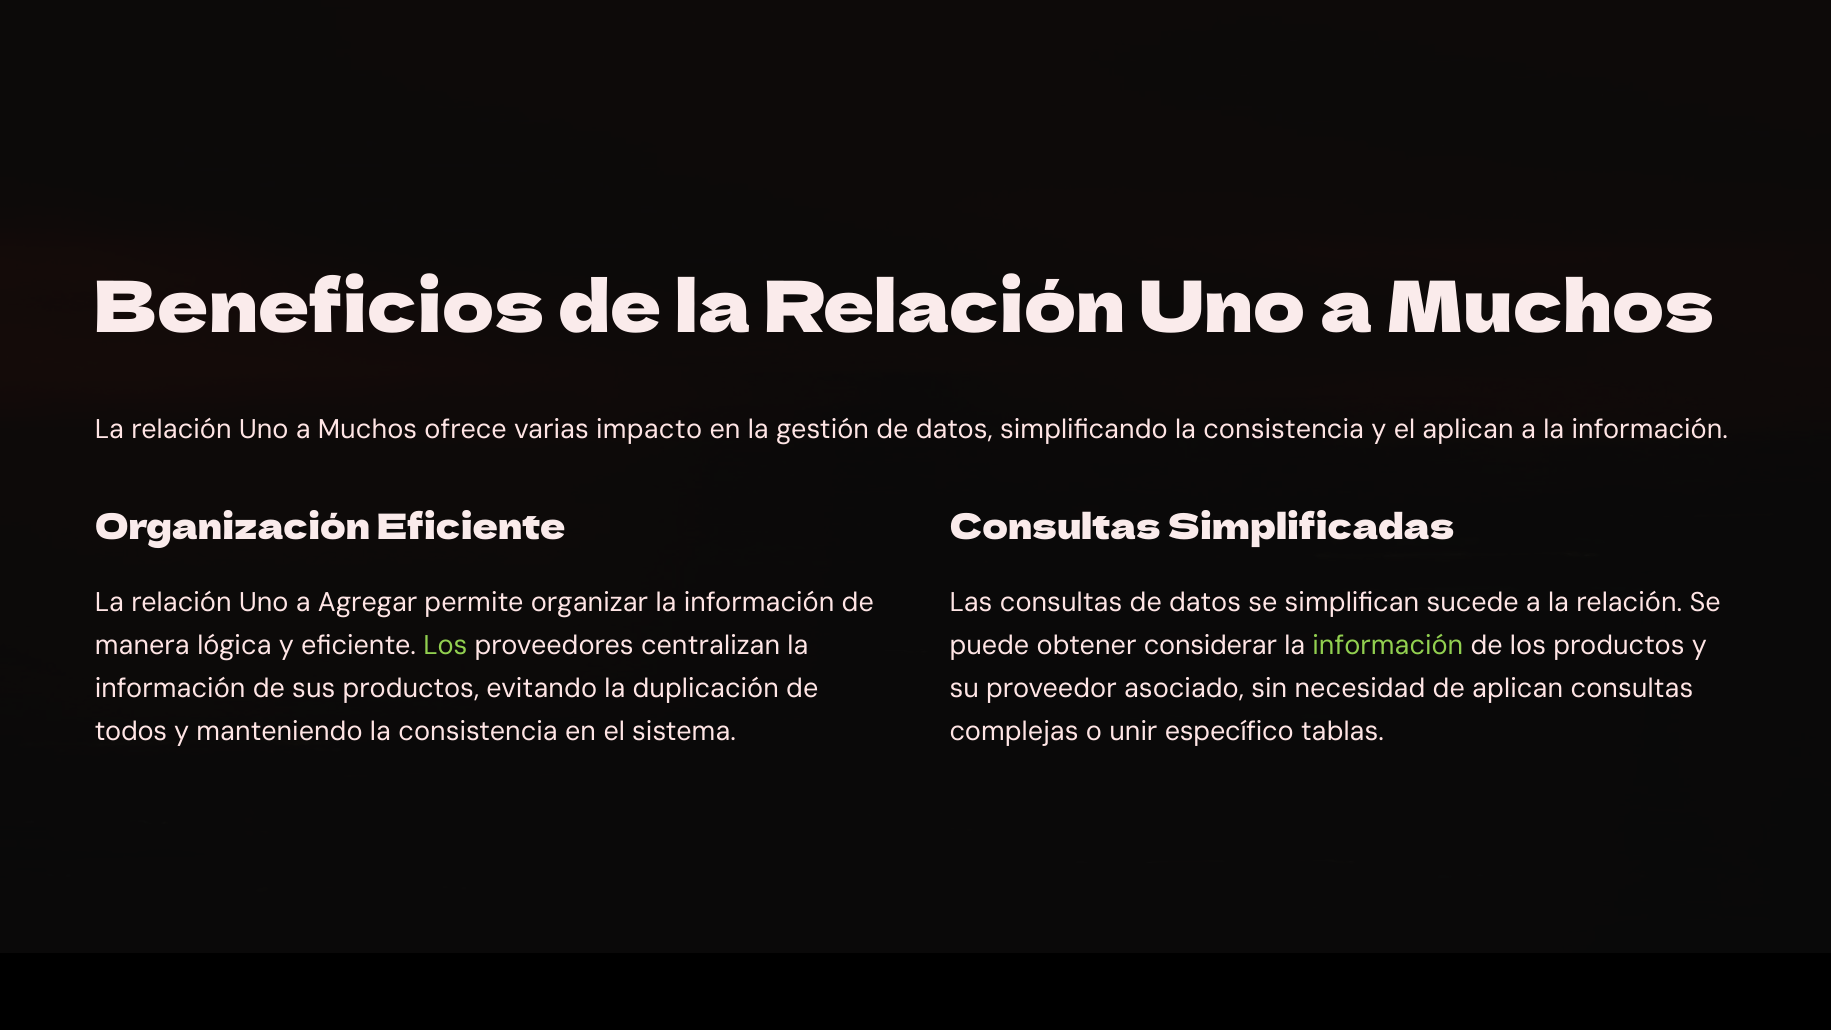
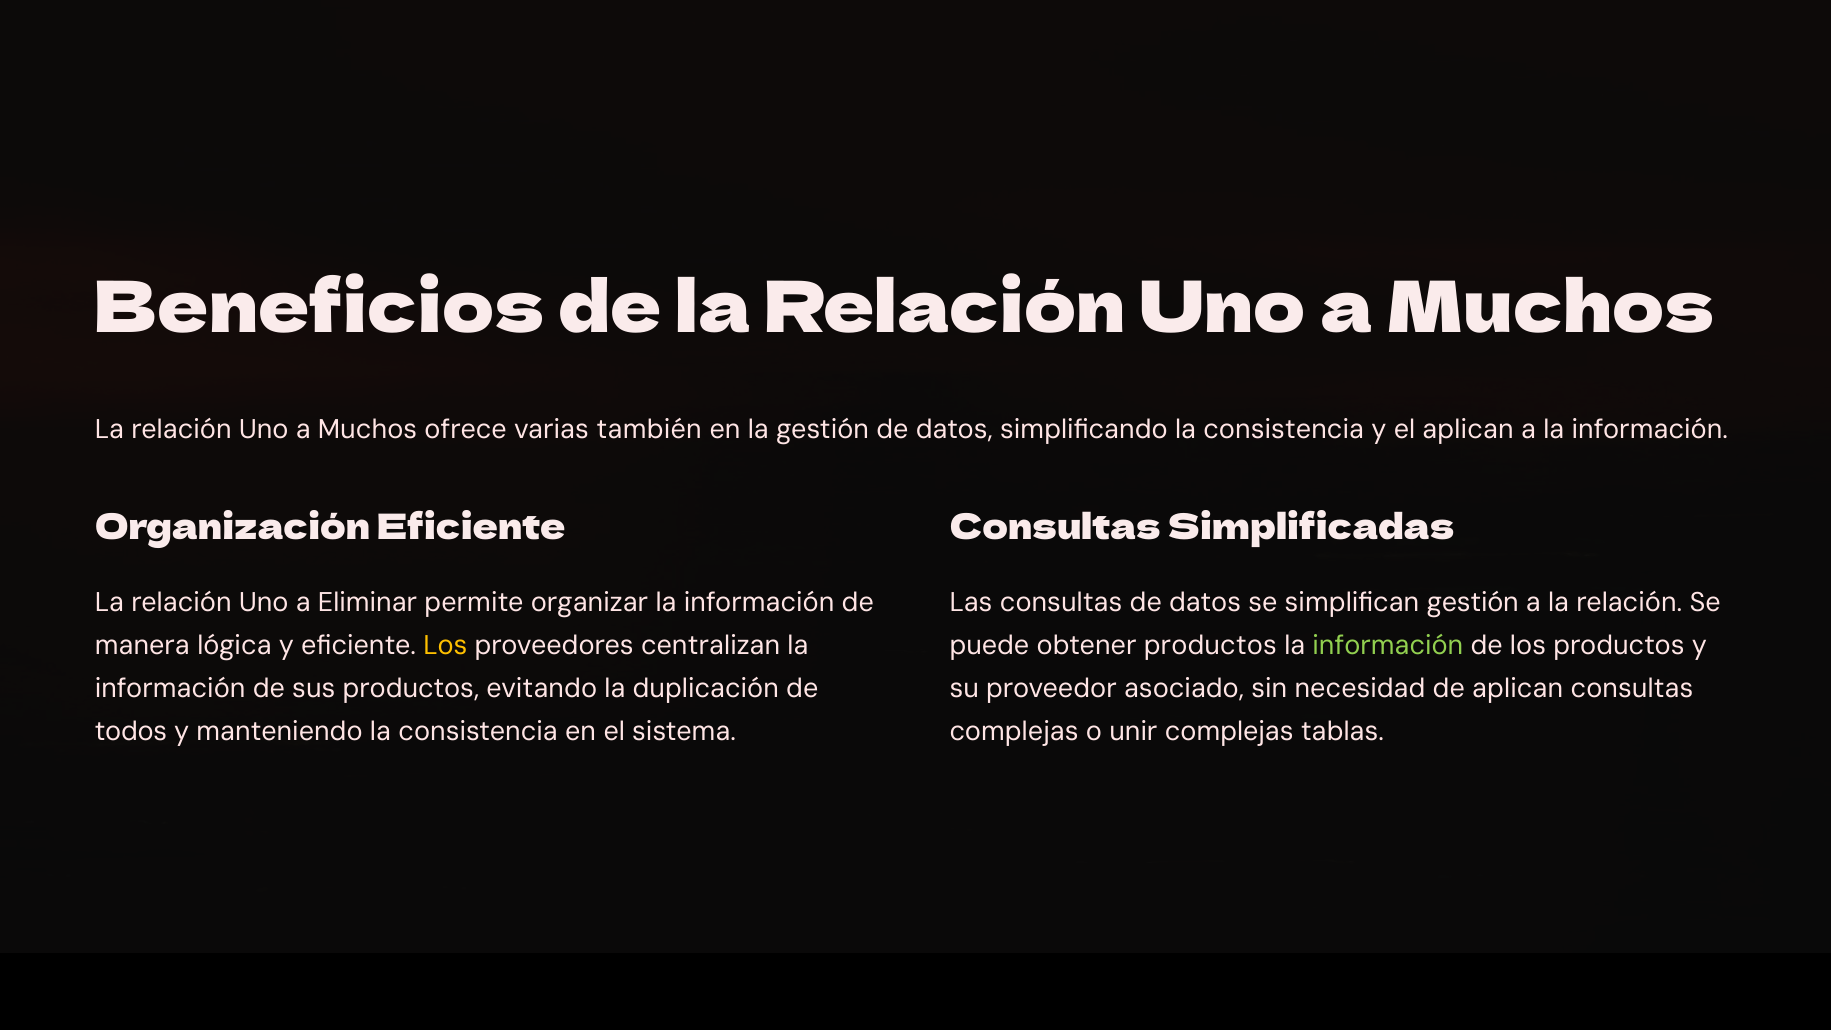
impacto: impacto -> también (649, 430)
Agregar: Agregar -> Eliminar (368, 603)
simplifican sucede: sucede -> gestión (1473, 603)
Los colour: light green -> yellow (445, 646)
obtener considerar: considerar -> productos (1210, 646)
unir específico: específico -> complejas (1229, 731)
